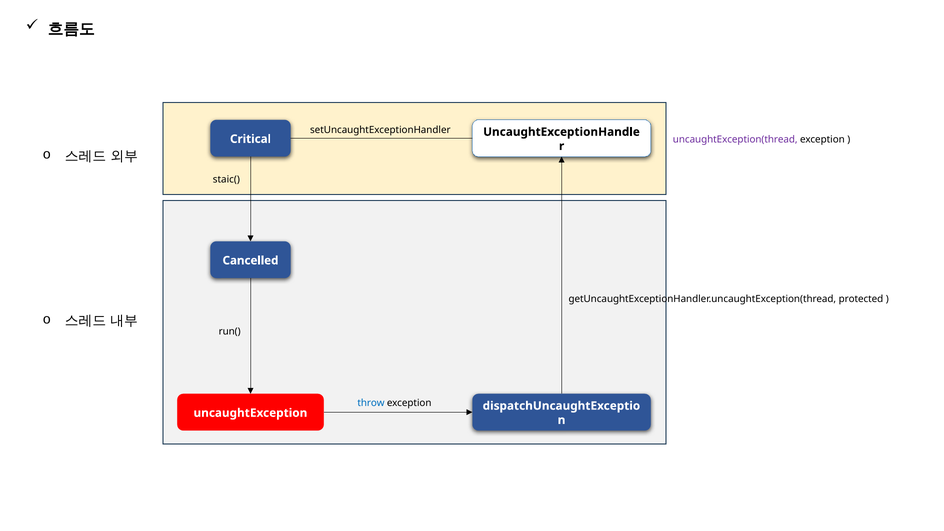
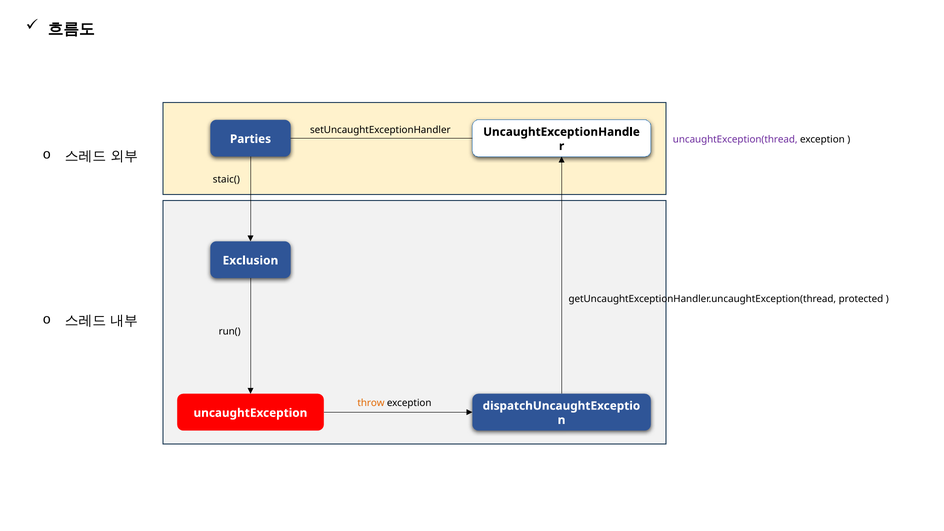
Critical: Critical -> Parties (250, 139)
Cancelled: Cancelled -> Exclusion (250, 260)
throw colour: blue -> orange (371, 403)
